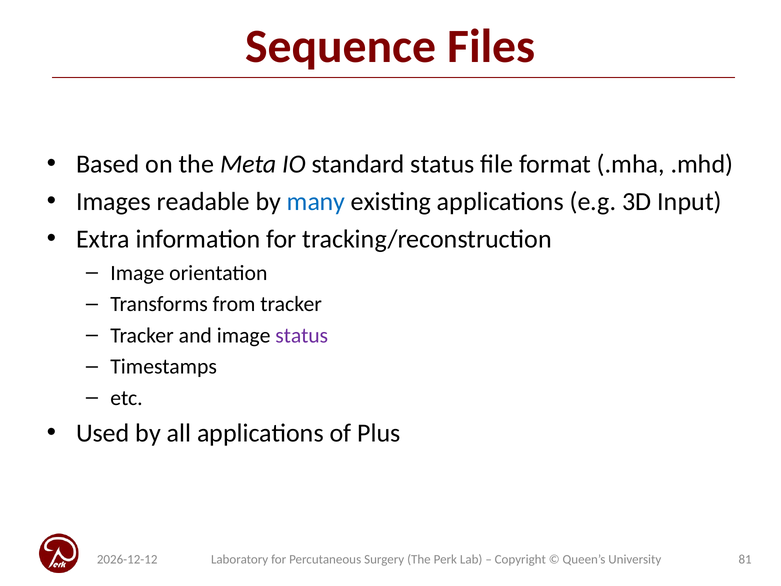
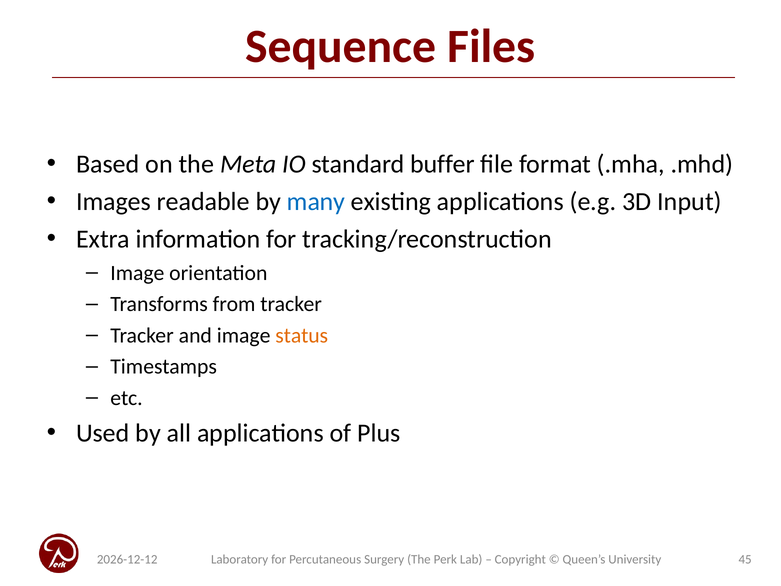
standard status: status -> buffer (443, 164)
status colour: purple -> orange (302, 335)
81: 81 -> 45 (745, 559)
